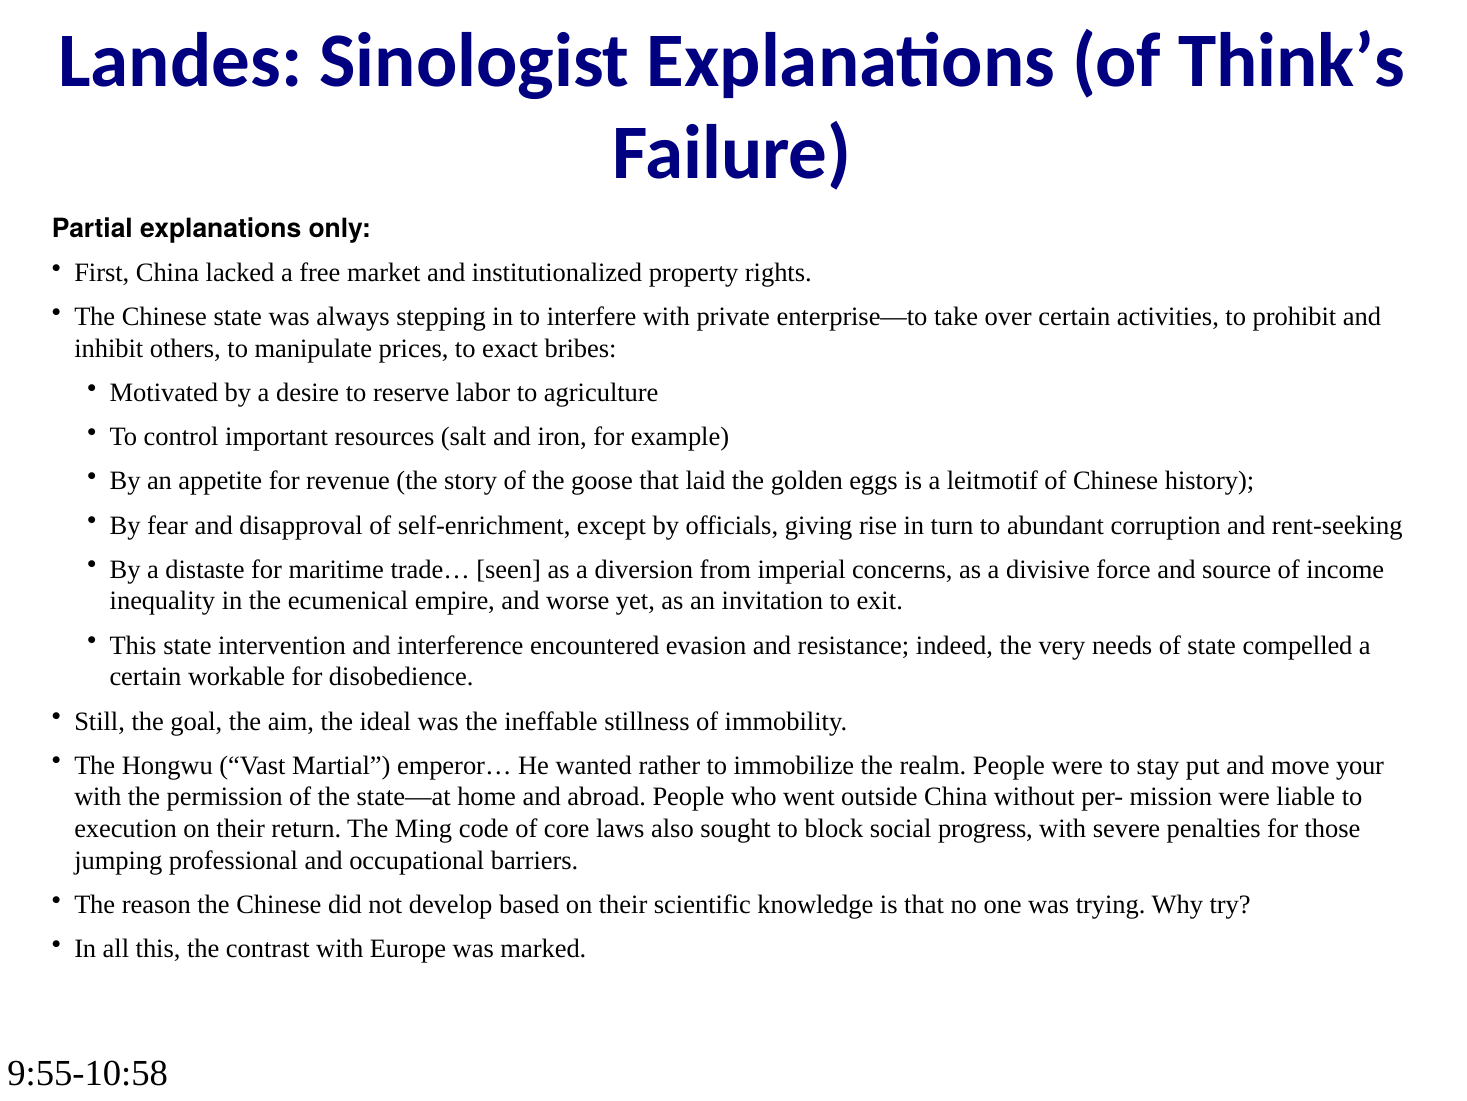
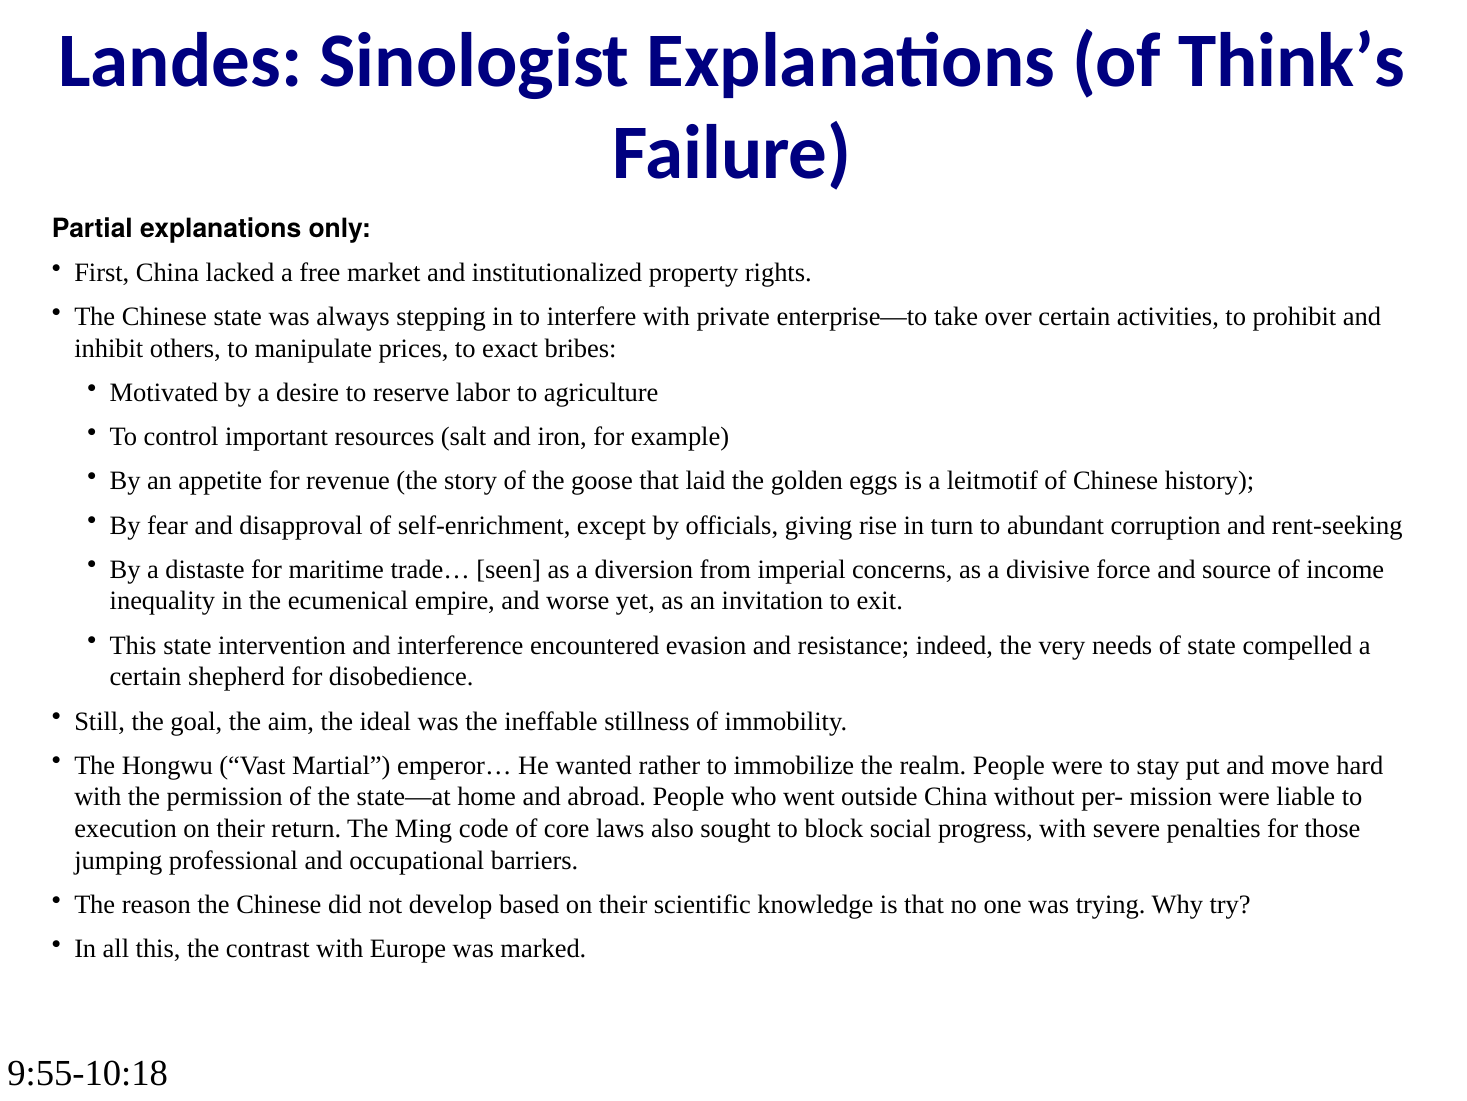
workable: workable -> shepherd (236, 677)
your: your -> hard (1360, 765)
9:55-10:58: 9:55-10:58 -> 9:55-10:18 (88, 1072)
